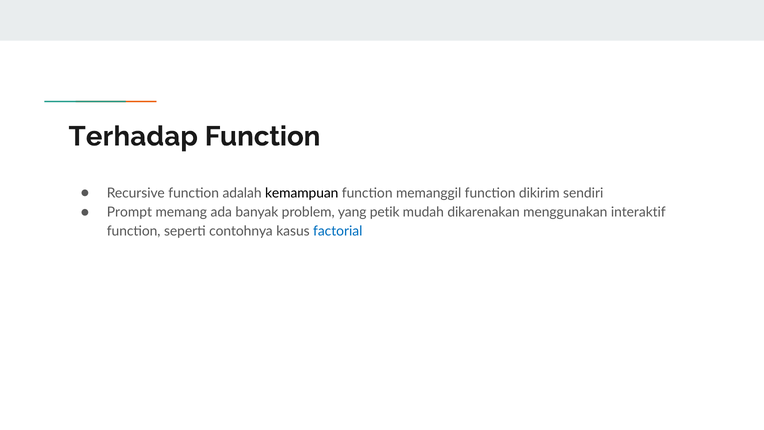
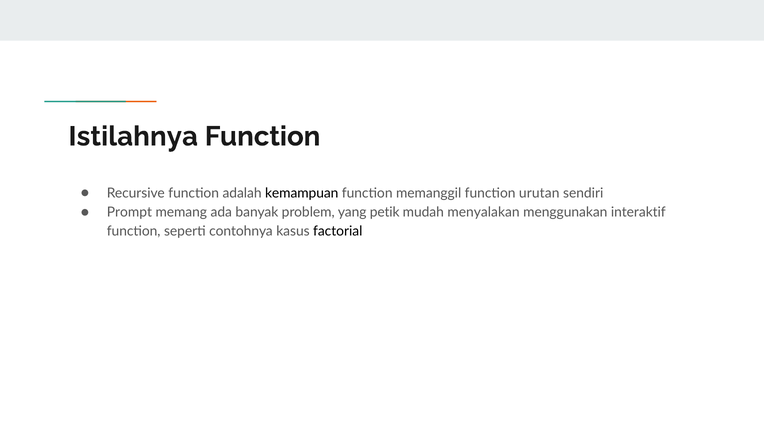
Terhadap: Terhadap -> Istilahnya (133, 136)
dikirim: dikirim -> urutan (539, 193)
dikarenakan: dikarenakan -> menyalakan (484, 212)
factorial colour: blue -> black (338, 231)
